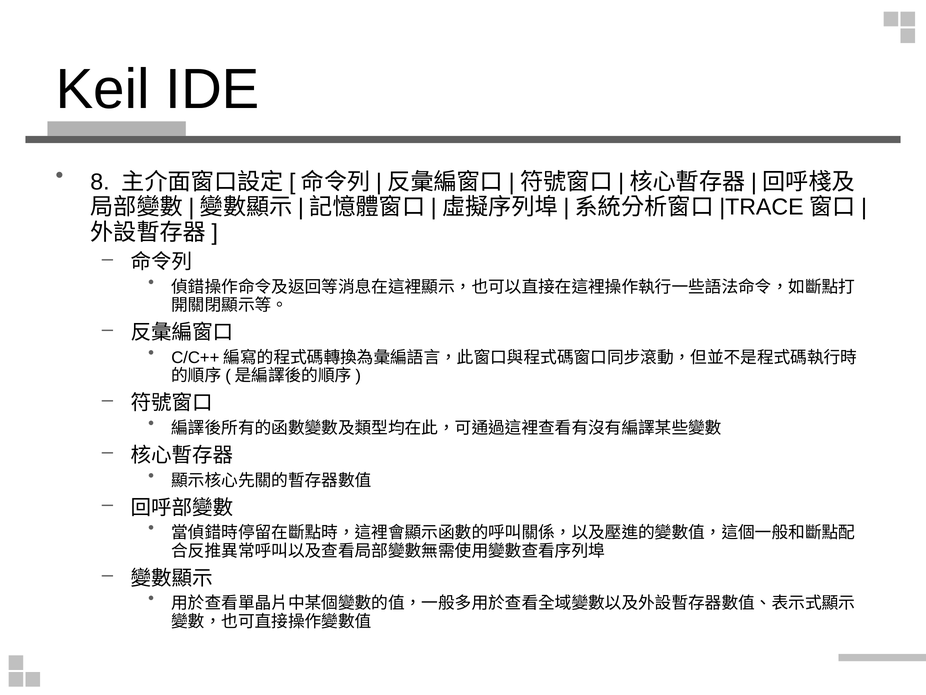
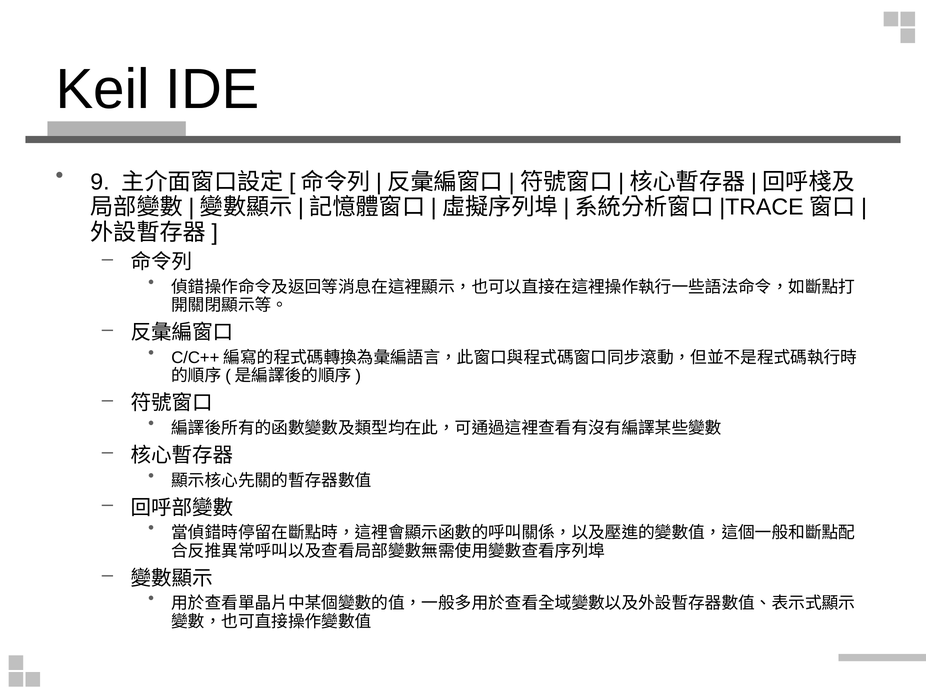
8: 8 -> 9 (100, 182)
